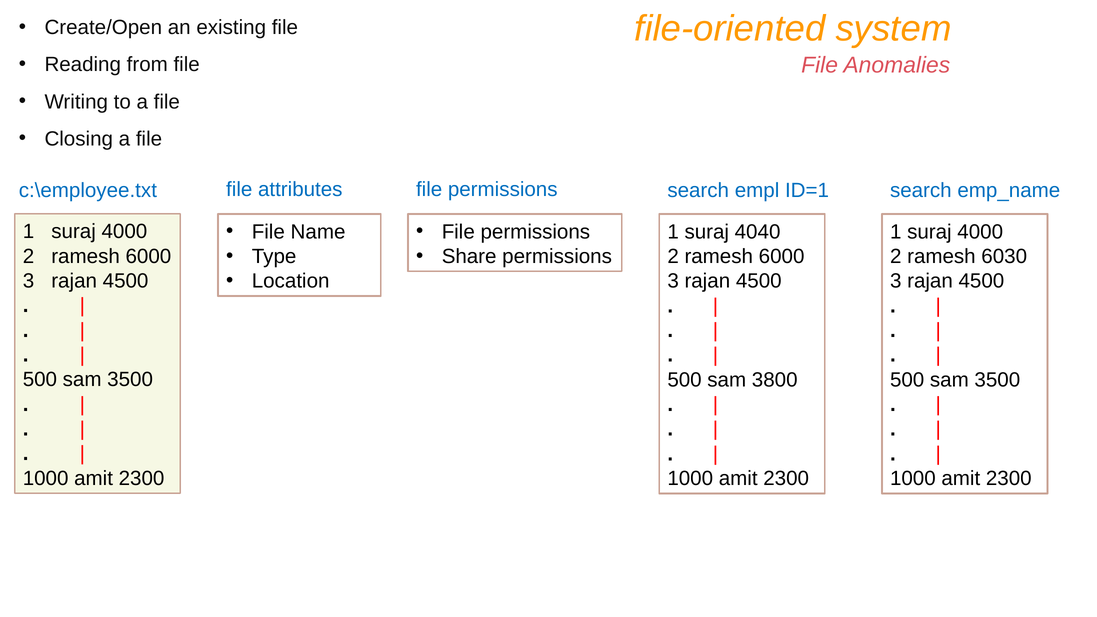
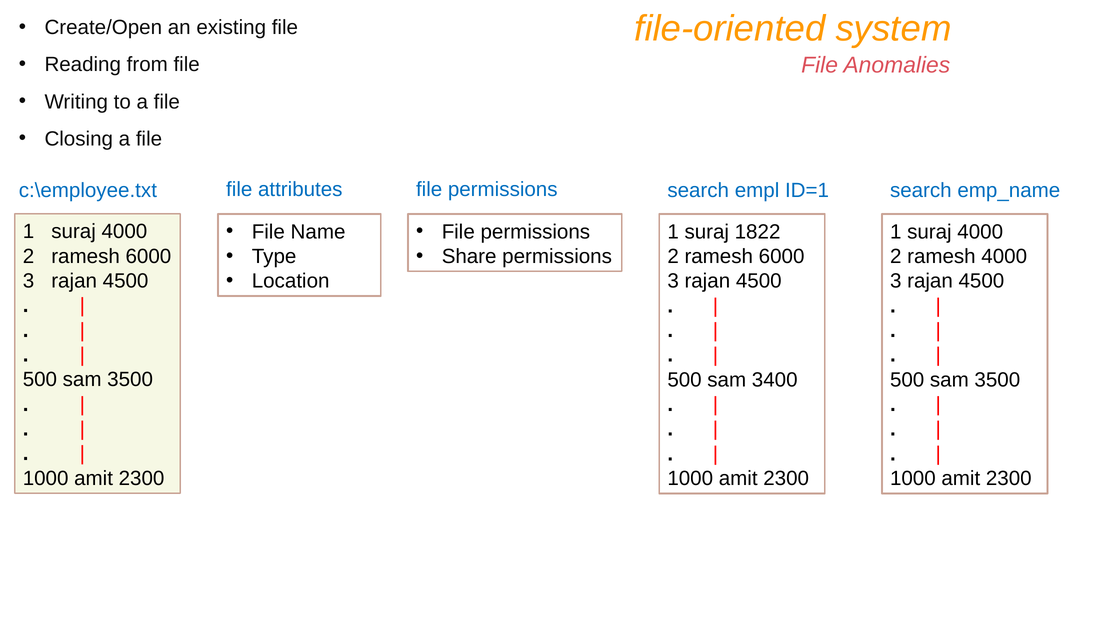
4040: 4040 -> 1822 (758, 232)
ramesh 6030: 6030 -> 4000 (1004, 256)
3800: 3800 -> 3400 (775, 380)
